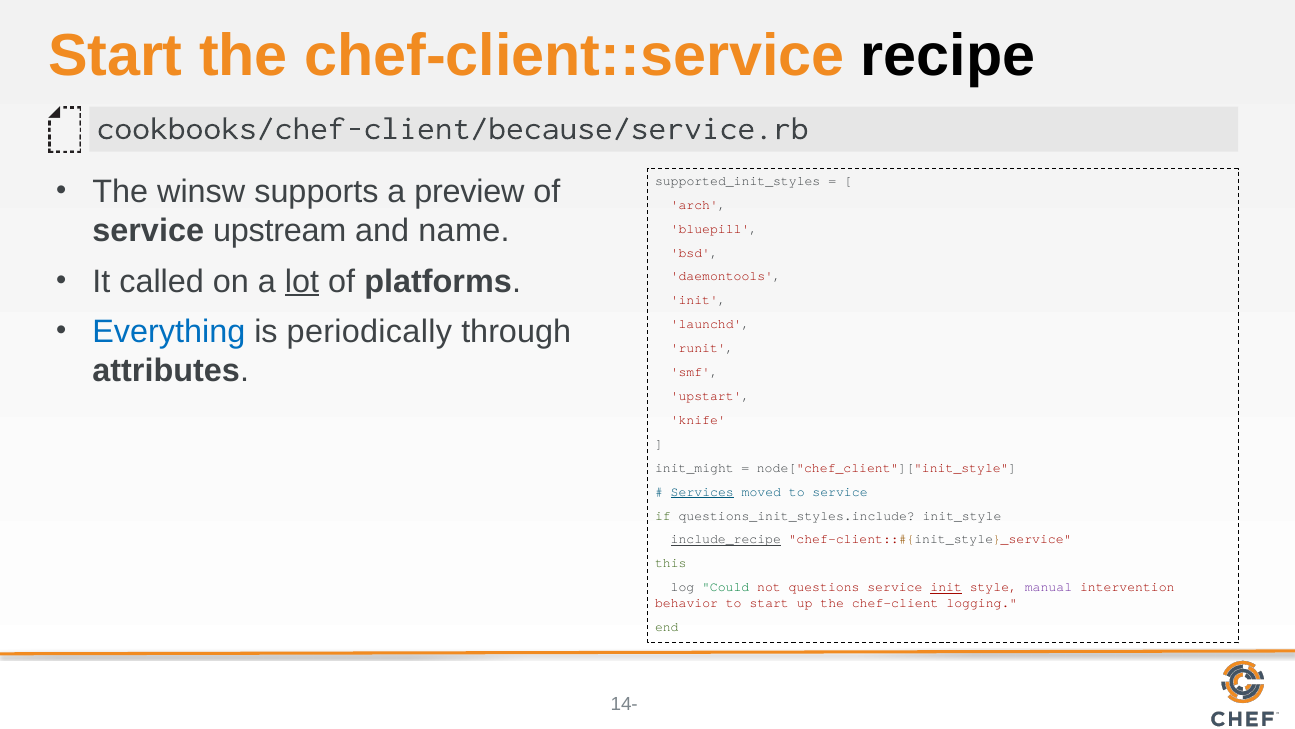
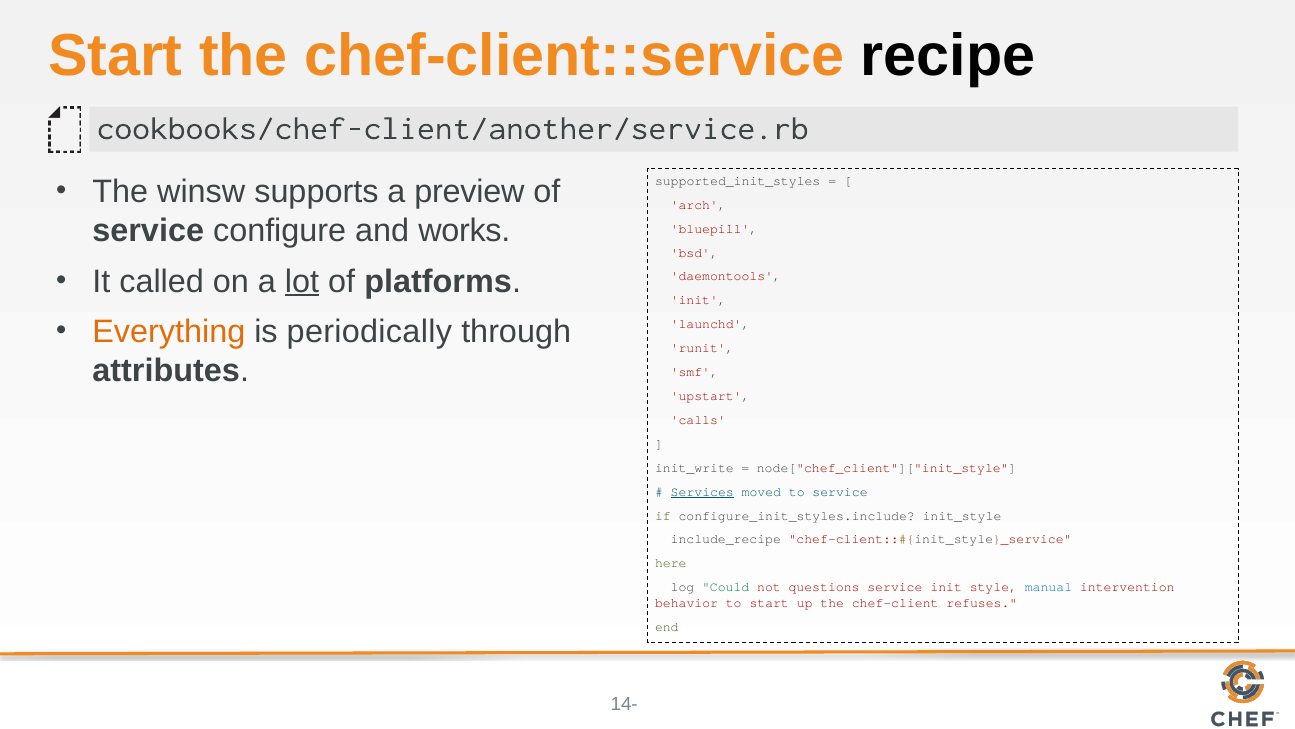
cookbooks/chef-client/because/service.rb: cookbooks/chef-client/because/service.rb -> cookbooks/chef-client/another/service.rb (453, 128)
upstream: upstream -> configure (280, 230)
name: name -> works (464, 230)
Everything colour: blue -> orange (169, 332)
knife: knife -> calls (698, 420)
init_might: init_might -> init_write (694, 468)
questions_init_styles.include: questions_init_styles.include -> configure_init_styles.include (797, 515)
include_recipe underline: present -> none (726, 539)
this: this -> here (671, 563)
init underline: present -> none (946, 587)
manual colour: purple -> blue (1049, 587)
logging: logging -> refuses (982, 603)
